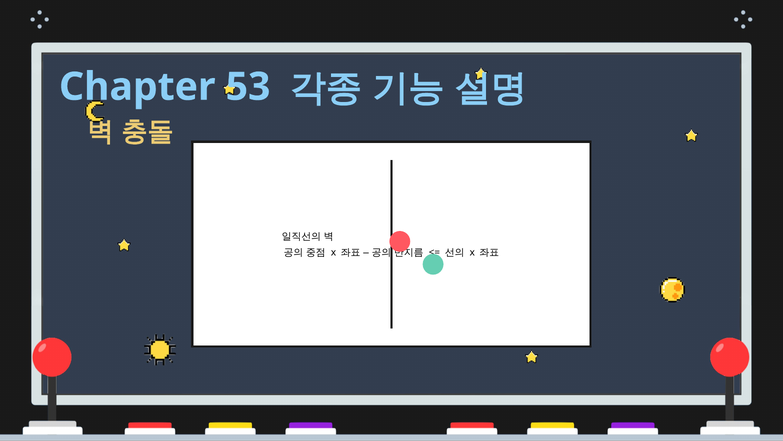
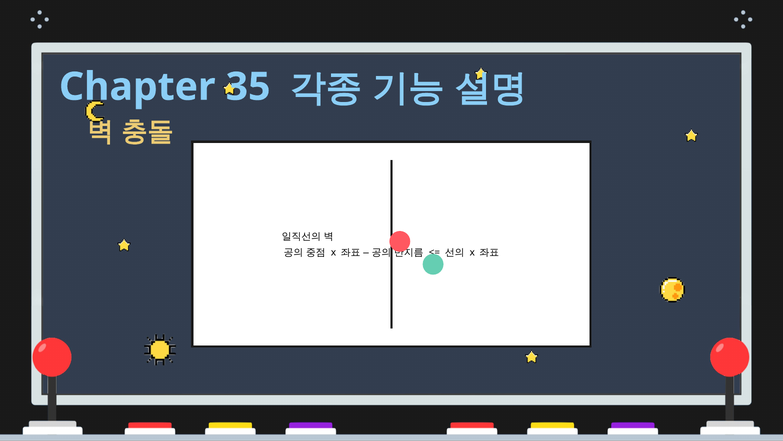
53: 53 -> 35 (248, 87)
